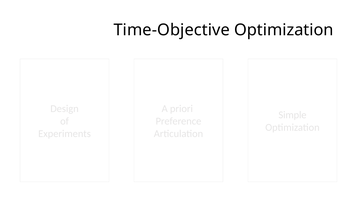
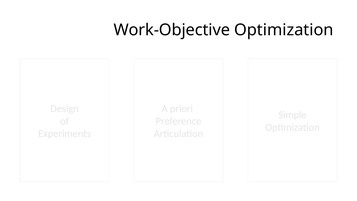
Time-Objective: Time-Objective -> Work-Objective (172, 30)
